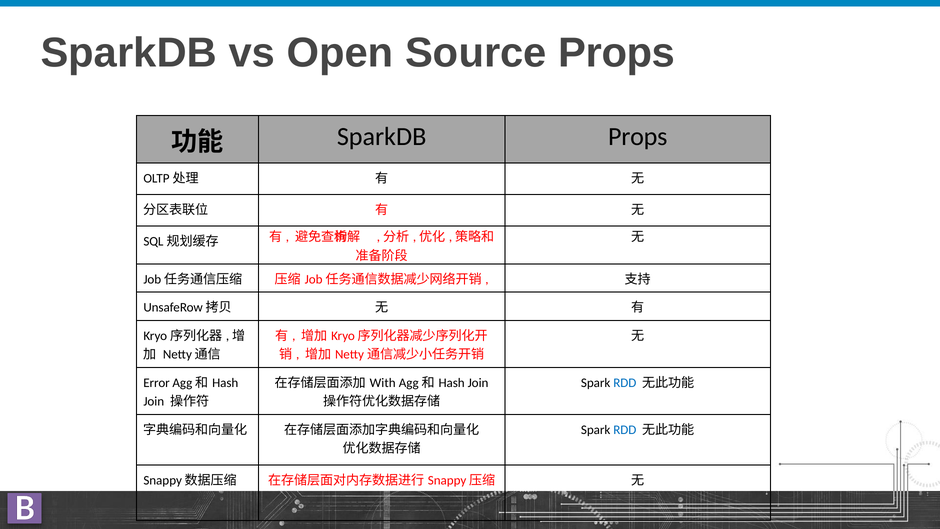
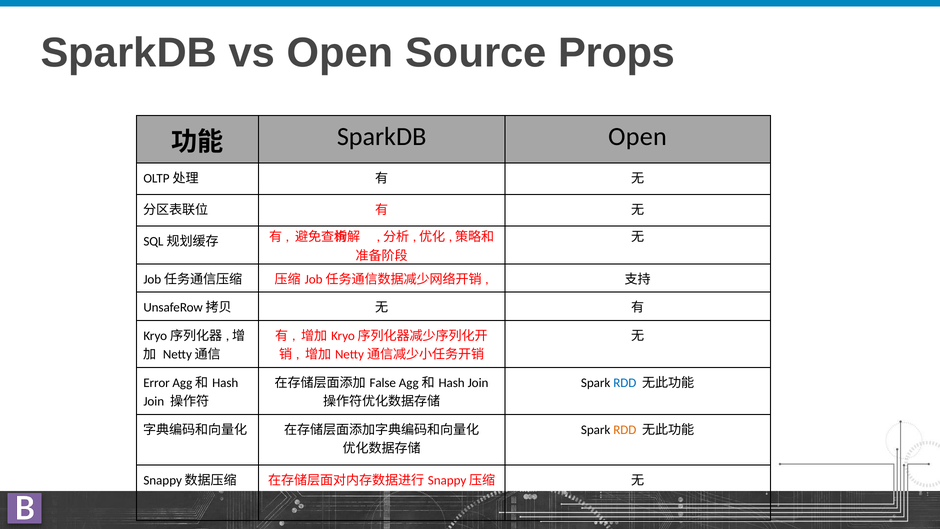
SparkDB Props: Props -> Open (637, 137)
With: With -> False (383, 383)
RDD colour: blue -> orange (625, 430)
